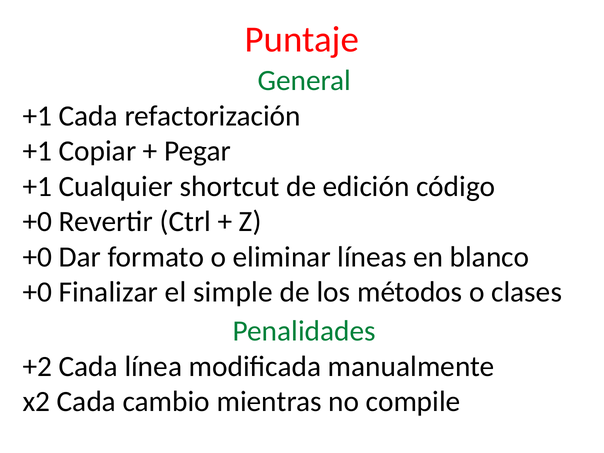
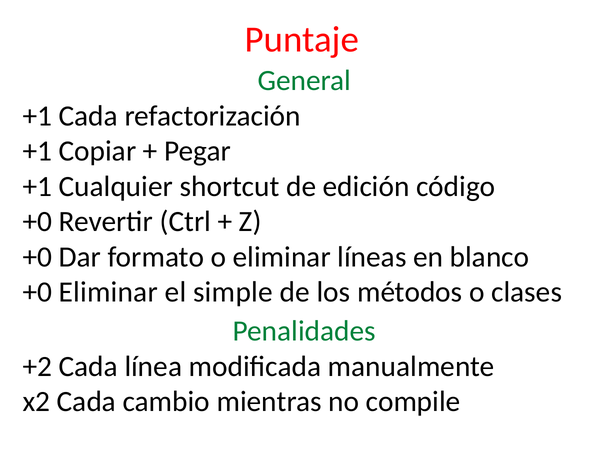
+0 Finalizar: Finalizar -> Eliminar (108, 292)
